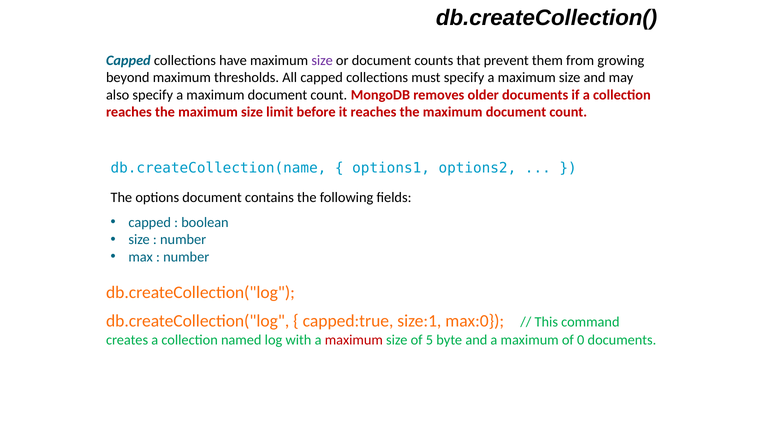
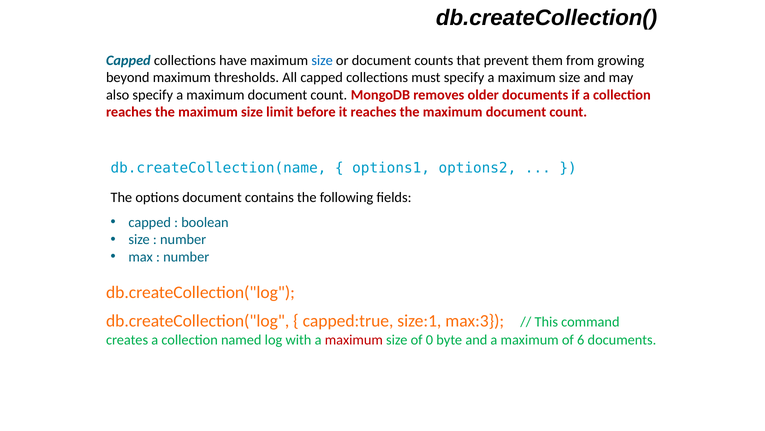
size colour: purple -> blue (322, 60)
max:0: max:0 -> max:3 (475, 321)
5: 5 -> 0 (429, 339)
0: 0 -> 6 (581, 339)
